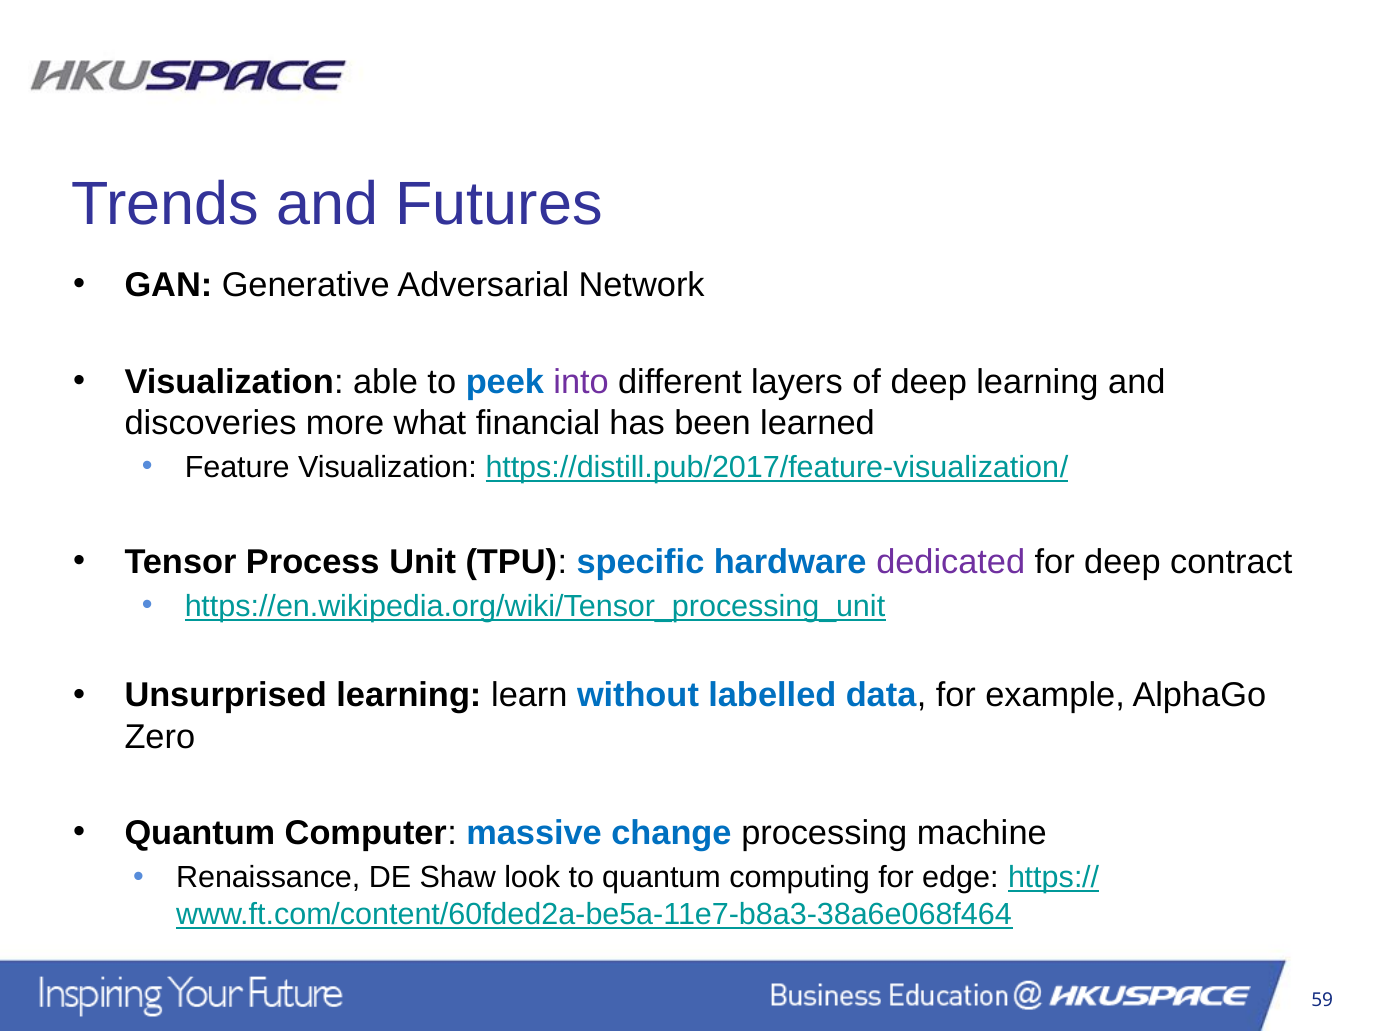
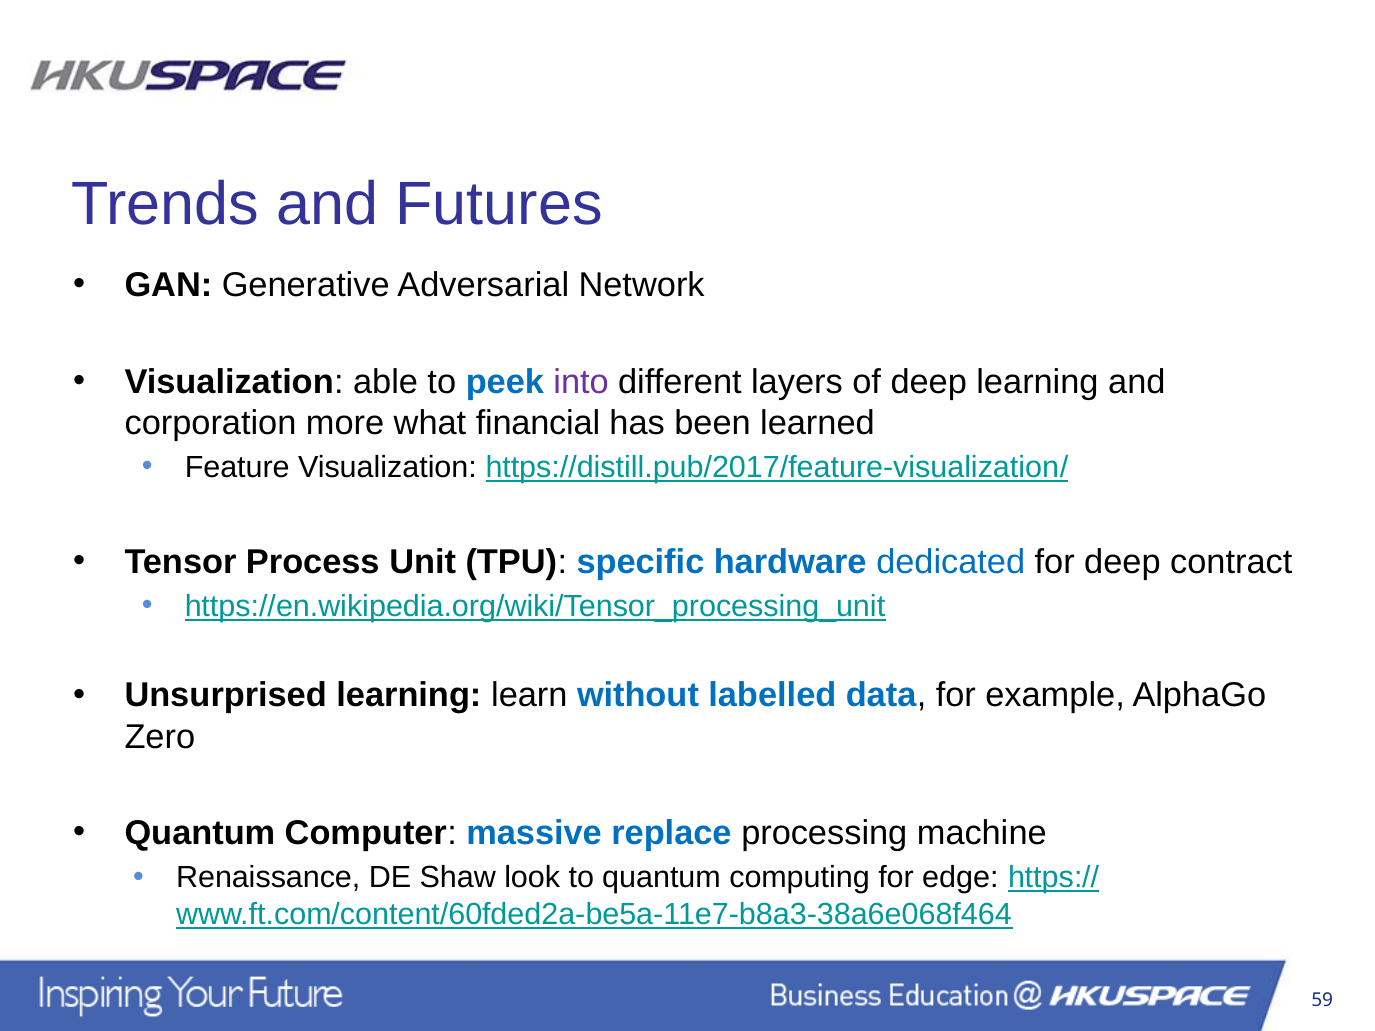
discoveries: discoveries -> corporation (211, 423)
dedicated colour: purple -> blue (951, 562)
change: change -> replace (671, 833)
